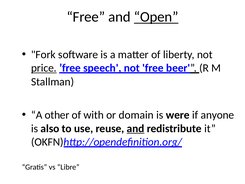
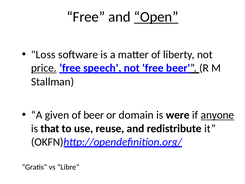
Fork: Fork -> Loss (43, 54)
other: other -> given (57, 115)
of with: with -> beer (94, 115)
anyone underline: none -> present (217, 115)
also: also -> that (50, 128)
and underline: present -> none (136, 128)
